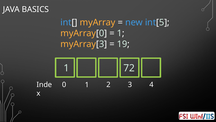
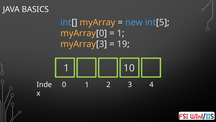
72: 72 -> 10 (129, 68)
